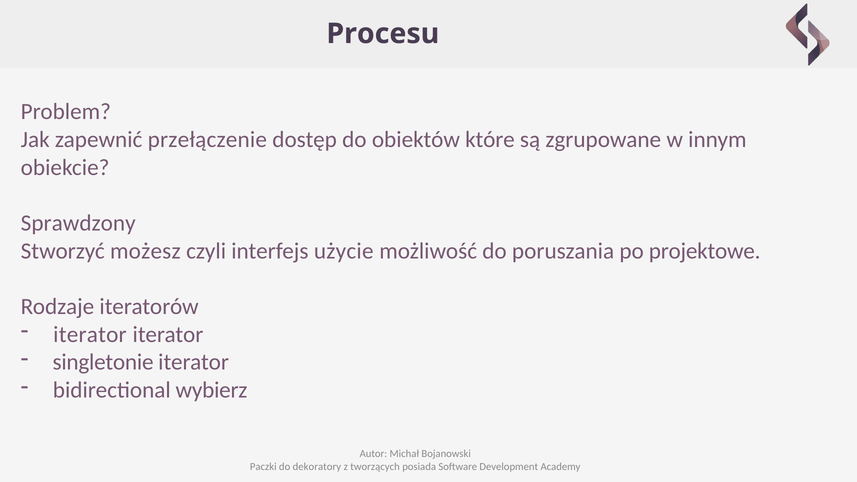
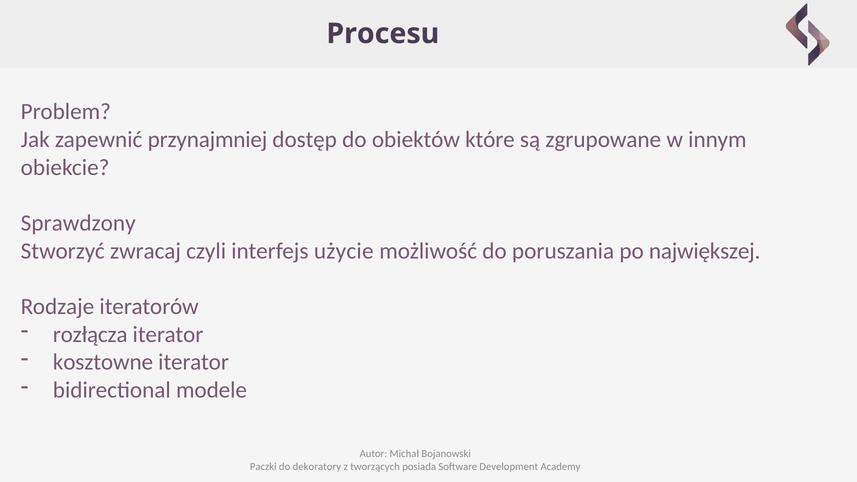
przełączenie: przełączenie -> przynajmniej (207, 140)
możesz: możesz -> zwracaj (145, 251)
projektowe: projektowe -> największej (705, 251)
iterator: iterator -> rozłącza (90, 335)
singletonie: singletonie -> kosztowne (103, 362)
wybierz: wybierz -> modele (211, 390)
